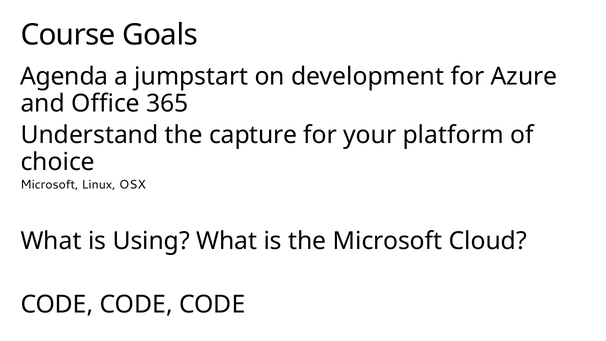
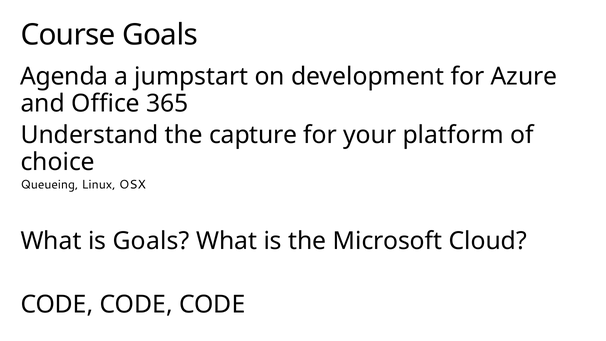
Microsoft: Microsoft -> Queueing (49, 185)
is Using: Using -> Goals (151, 241)
